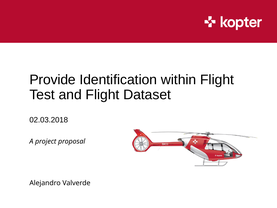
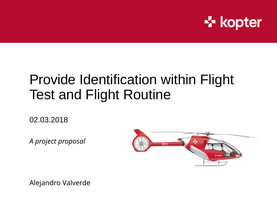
Dataset: Dataset -> Routine (147, 95)
